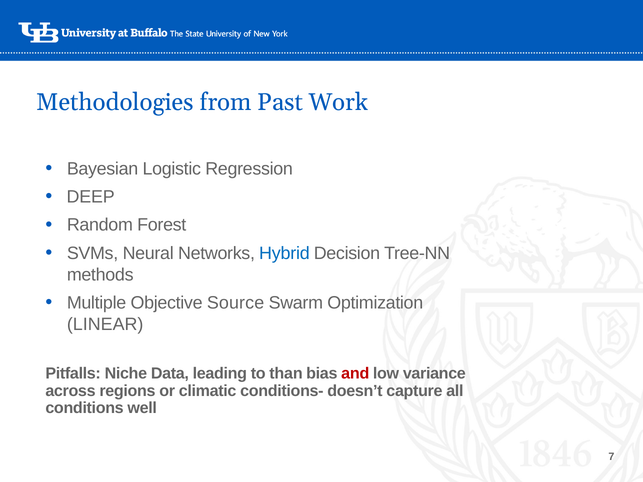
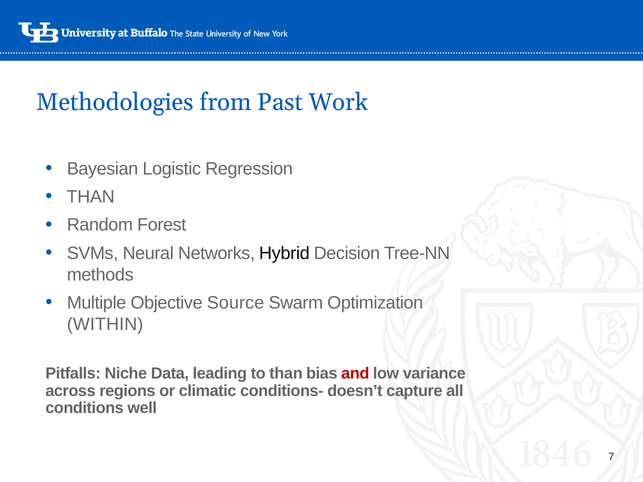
DEEP: DEEP -> THAN (91, 197)
Hybrid colour: blue -> black (284, 253)
LINEAR: LINEAR -> WITHIN (105, 324)
